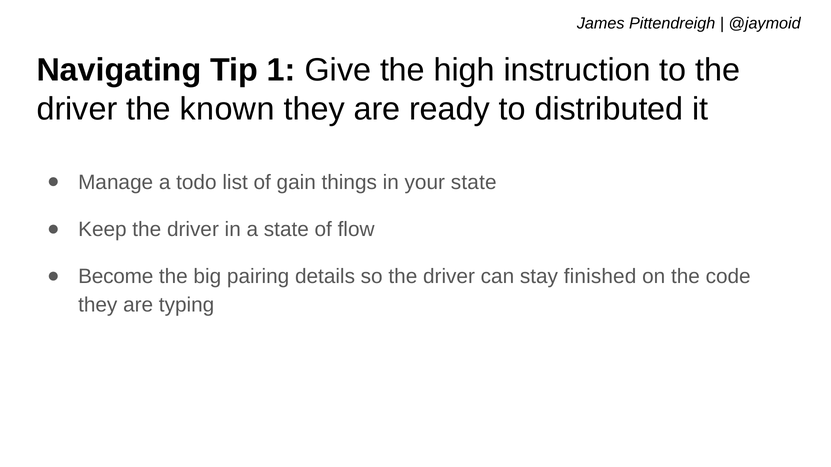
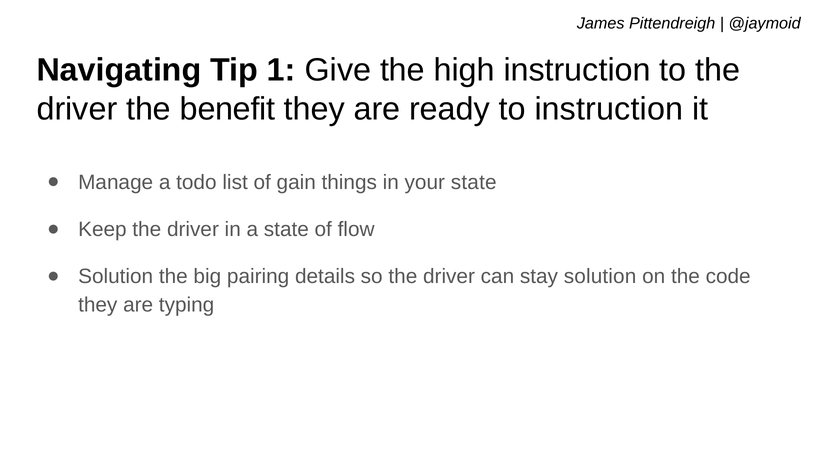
known: known -> benefit (227, 109)
to distributed: distributed -> instruction (609, 109)
Become: Become -> Solution (116, 277)
stay finished: finished -> solution (600, 277)
